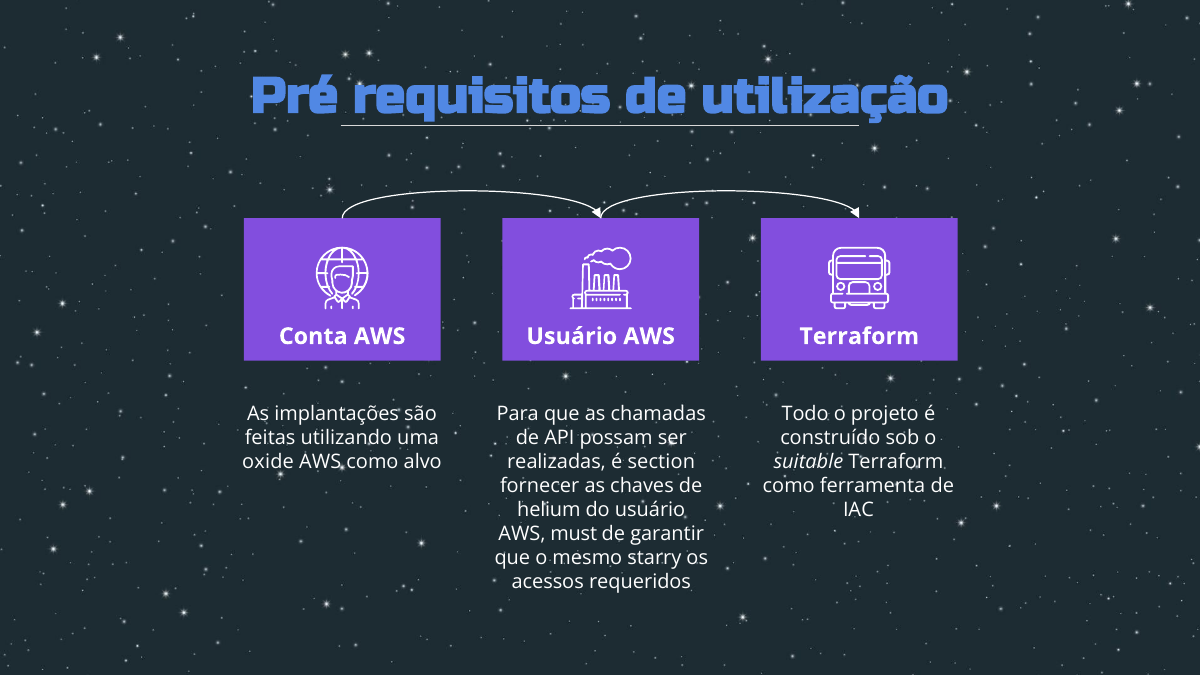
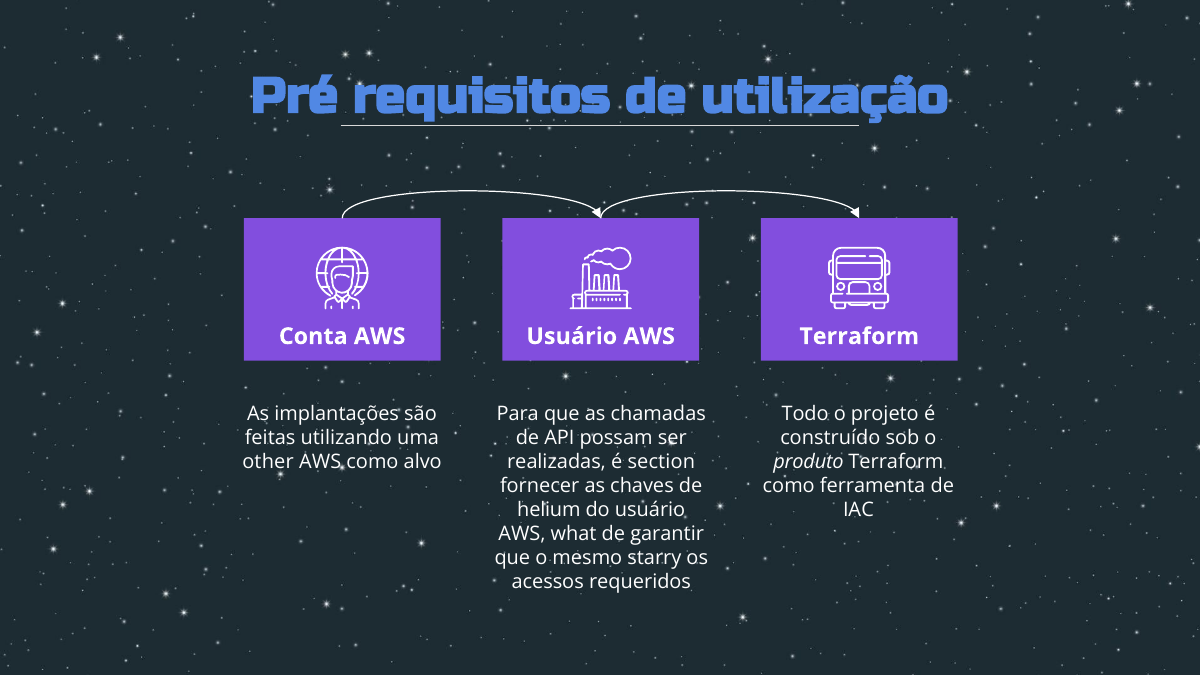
oxide: oxide -> other (268, 462)
suitable: suitable -> produto (809, 462)
must: must -> what (574, 534)
